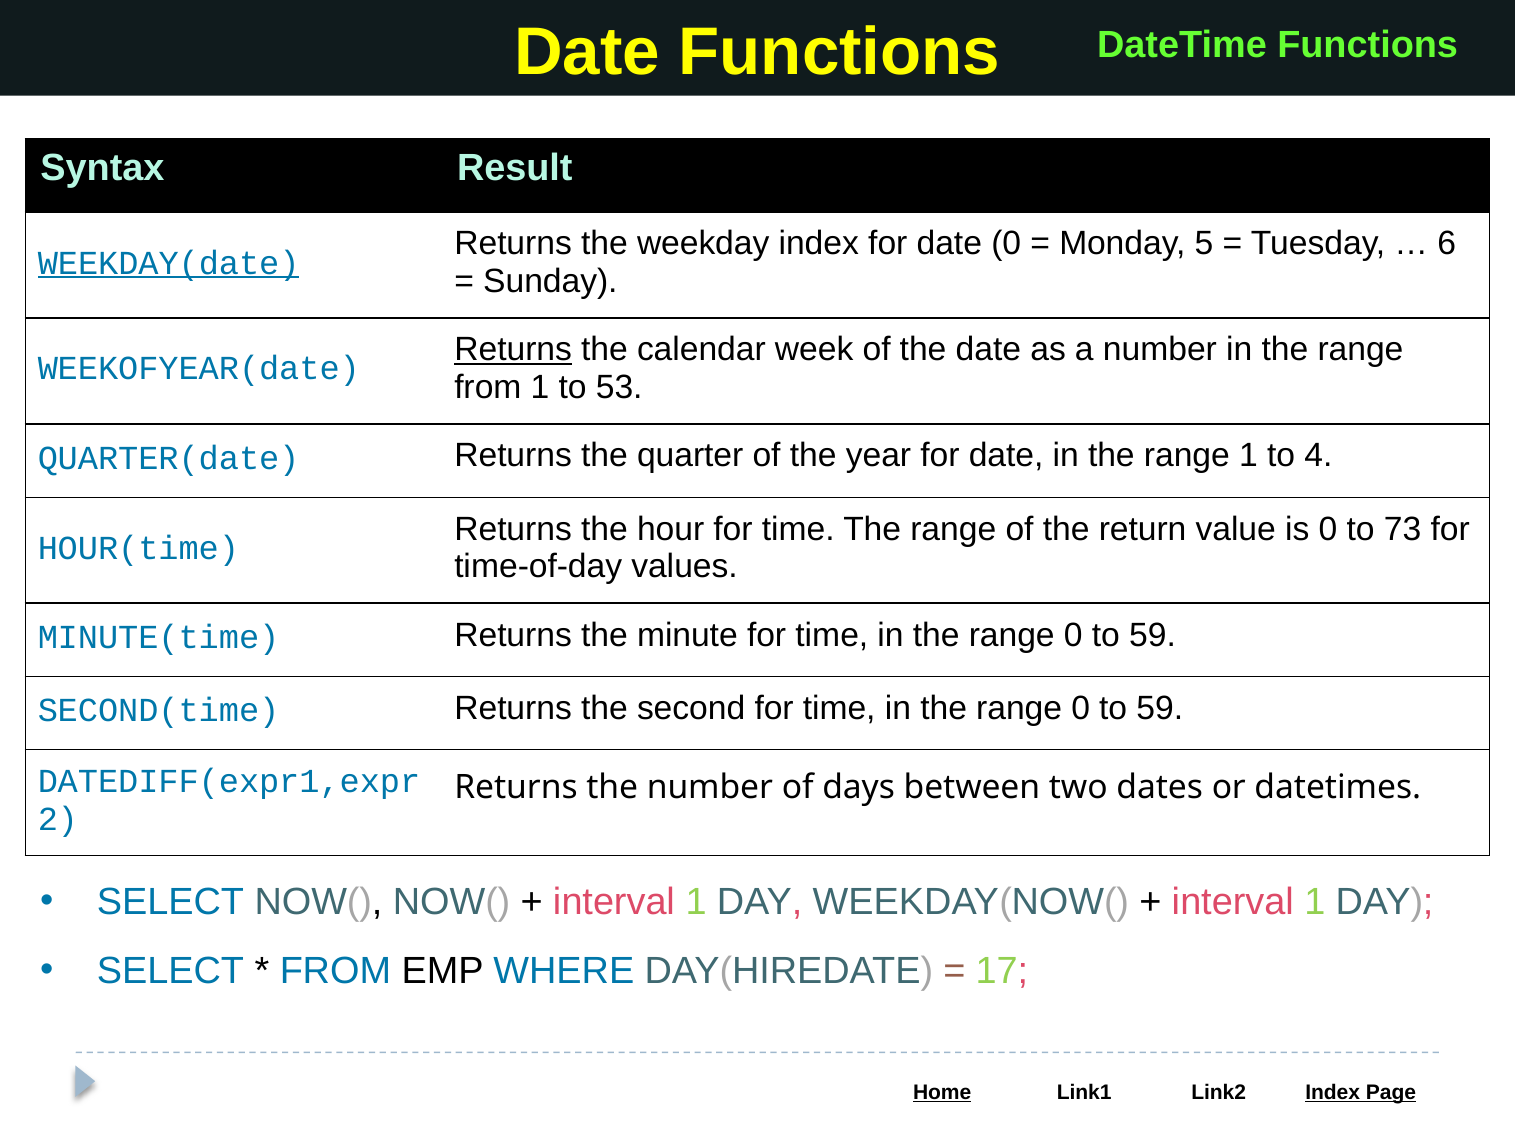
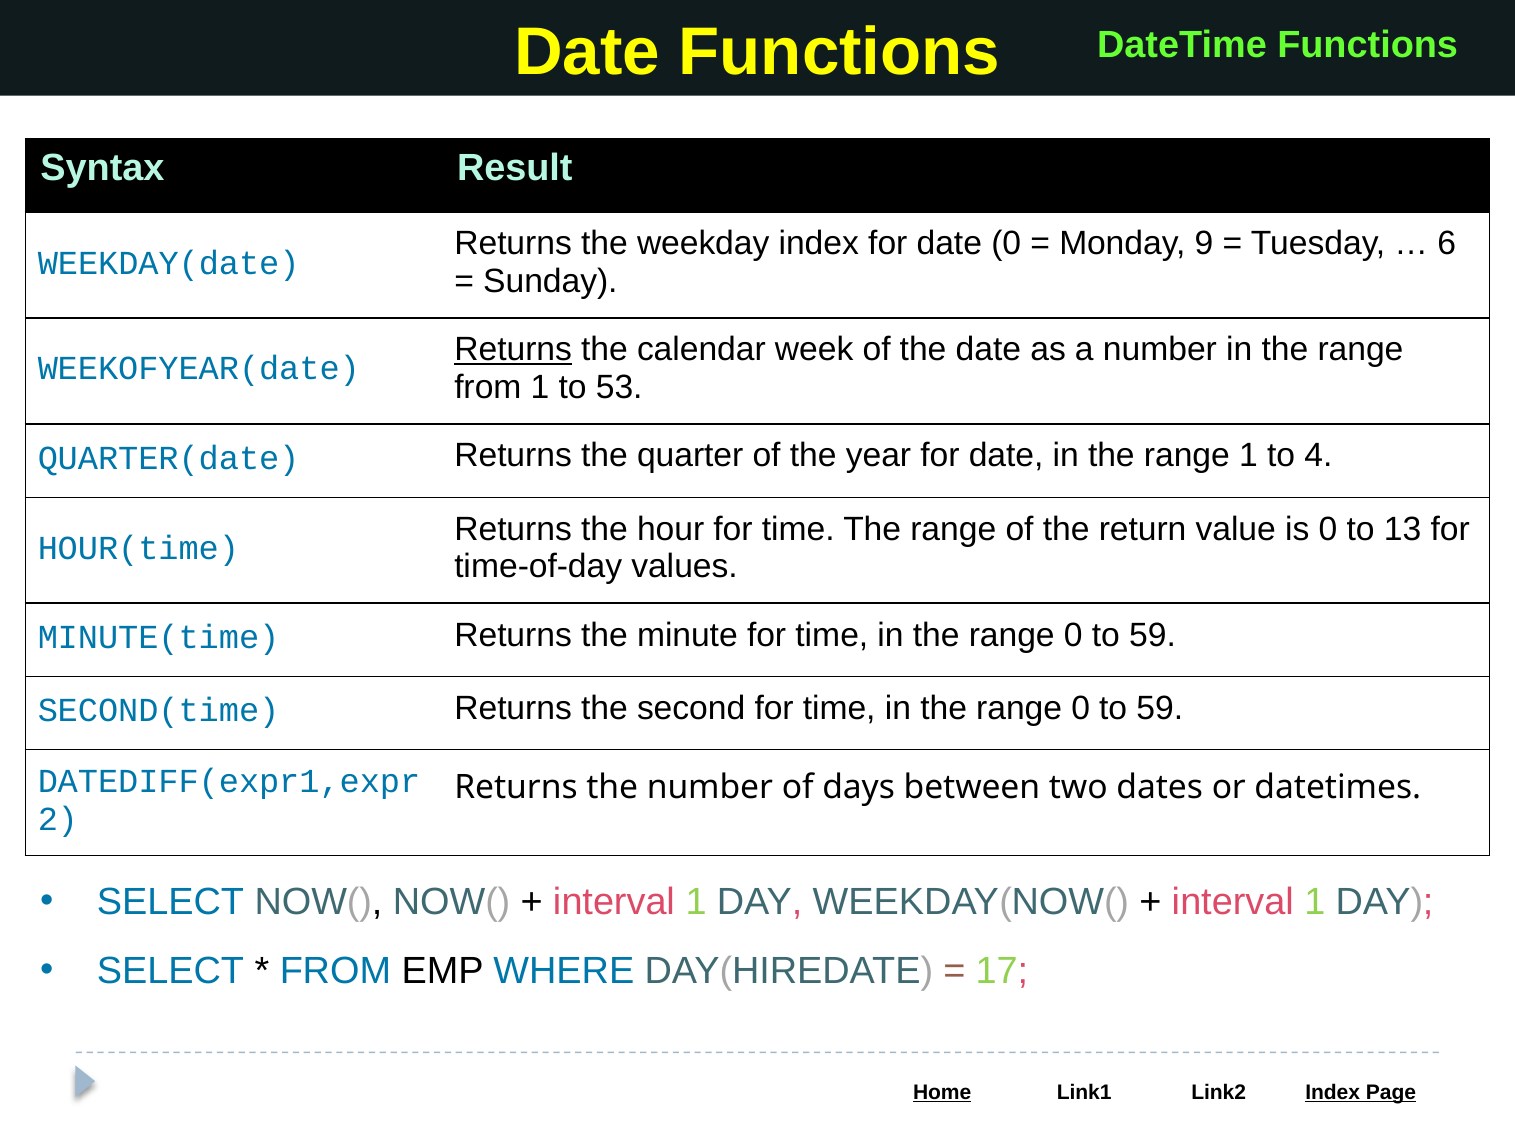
5: 5 -> 9 (1204, 244)
WEEKDAY(date underline: present -> none (169, 263)
73: 73 -> 13 (1403, 529)
